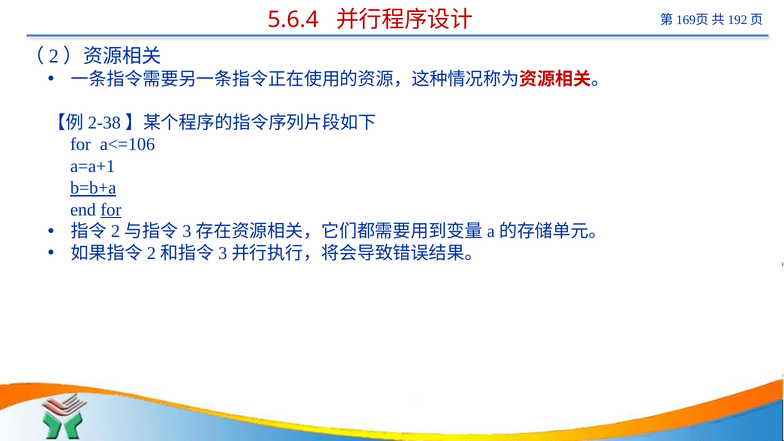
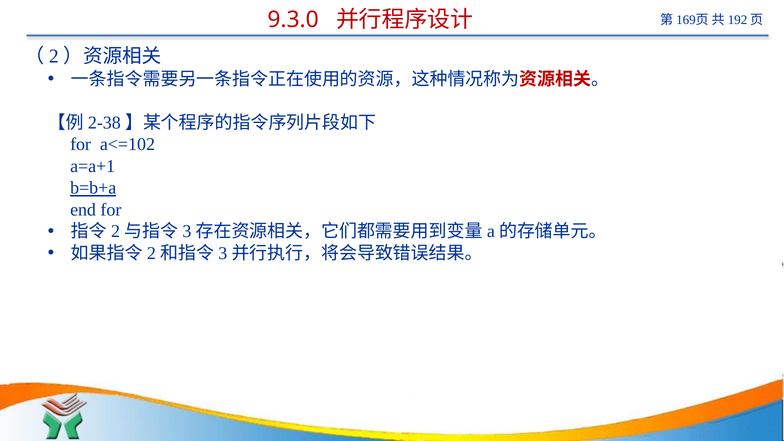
5.6.4: 5.6.4 -> 9.3.0 (293, 20)
a<=106: a<=106 -> a<=102 (127, 144)
for underline: present -> none (111, 210)
